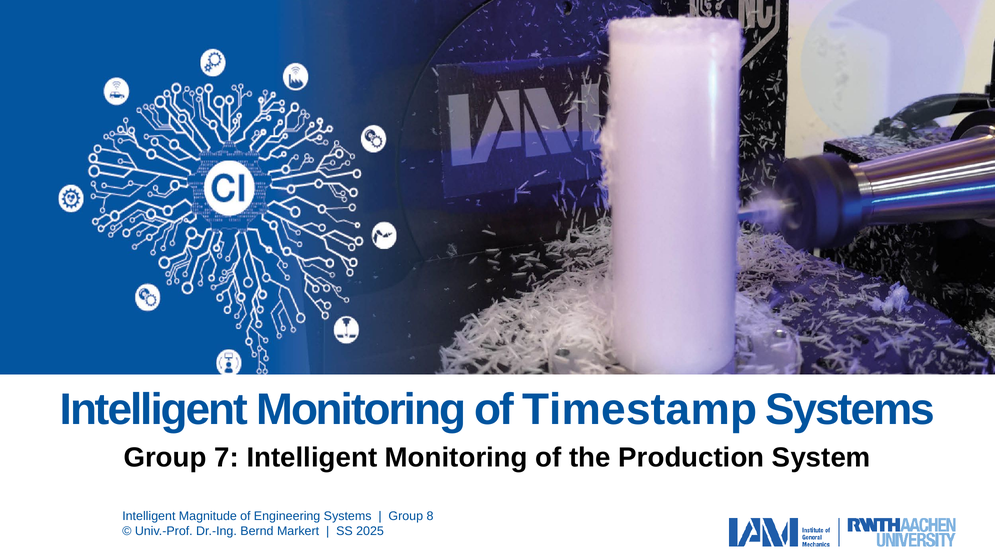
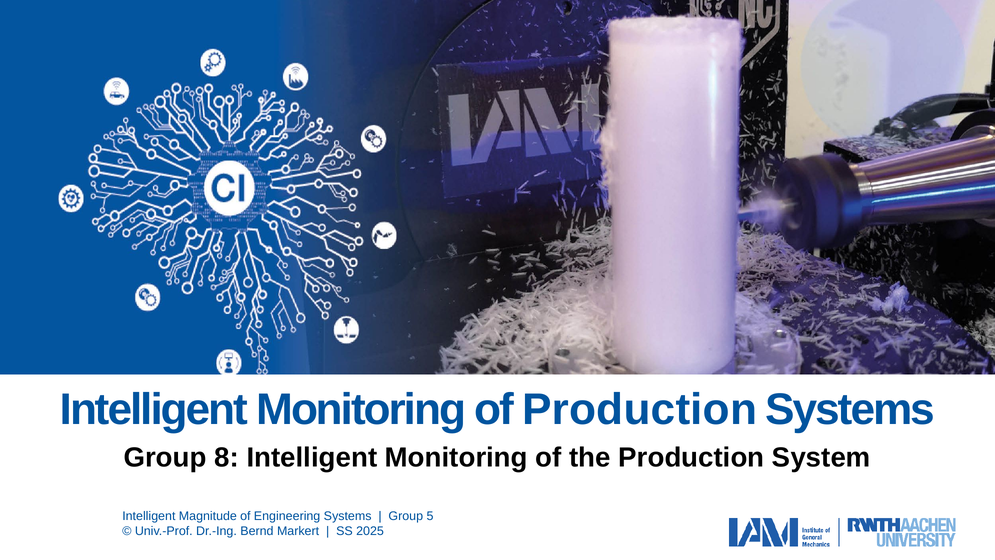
of Timestamp: Timestamp -> Production (640, 409)
7: 7 -> 8 (227, 457)
8: 8 -> 5 (430, 516)
